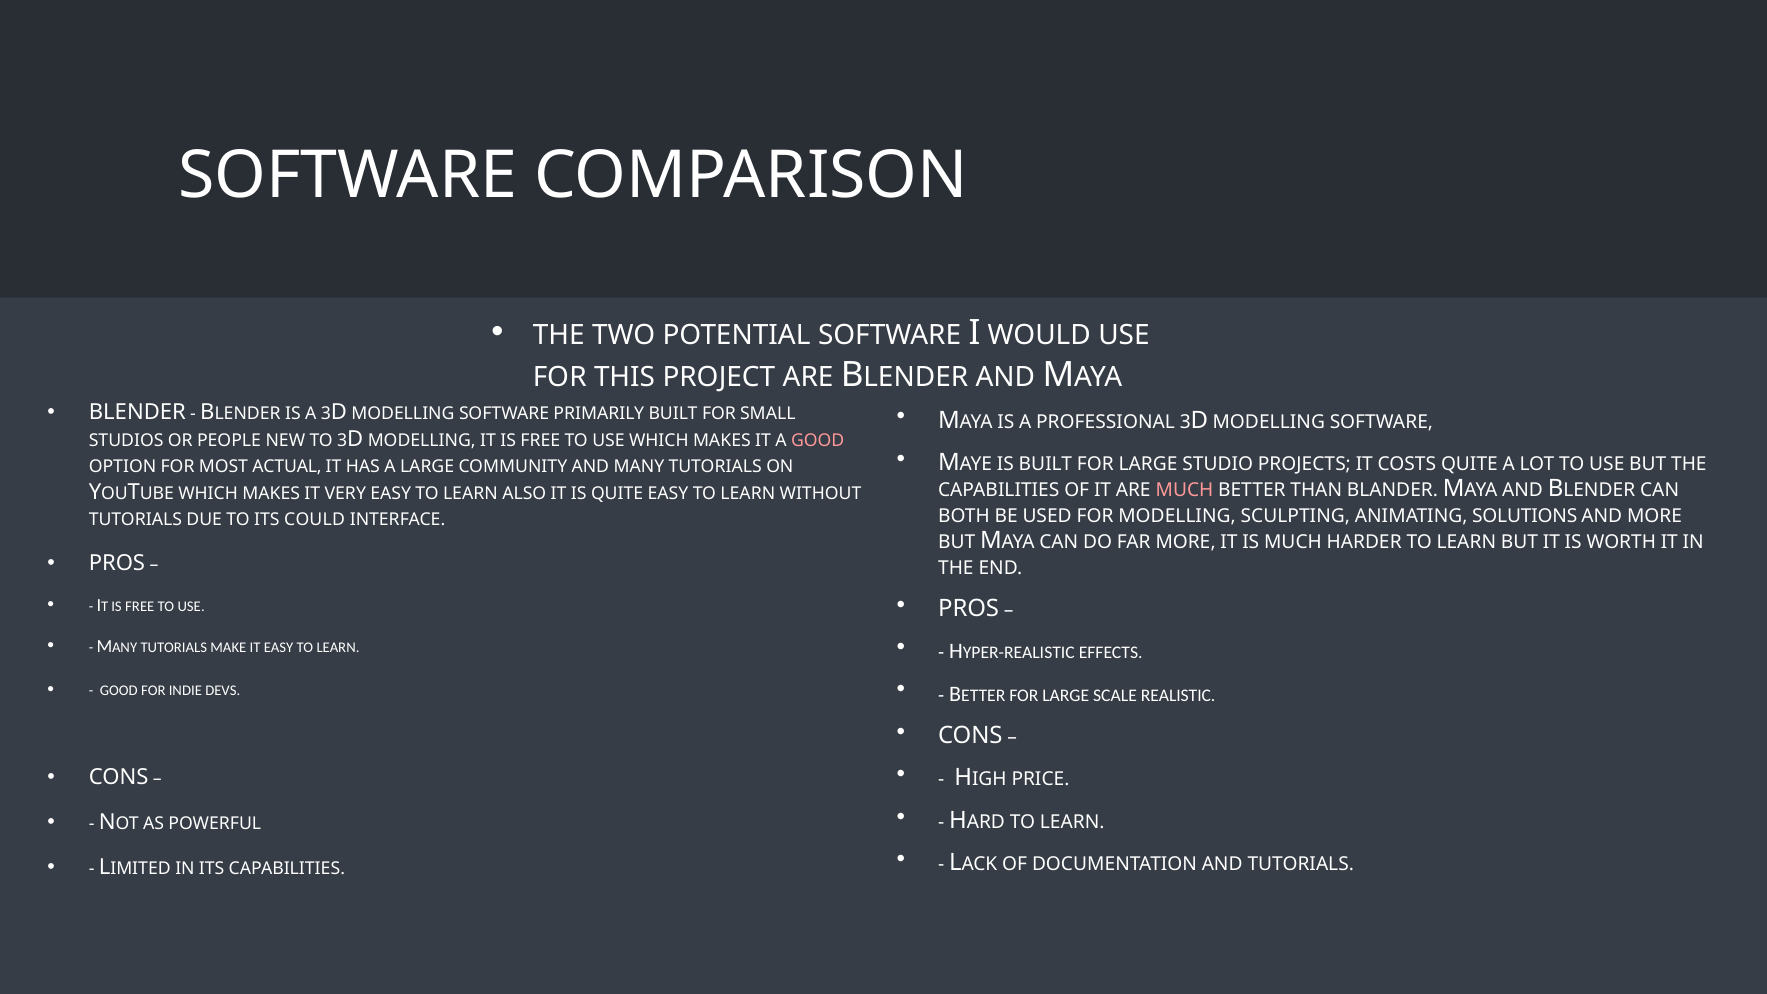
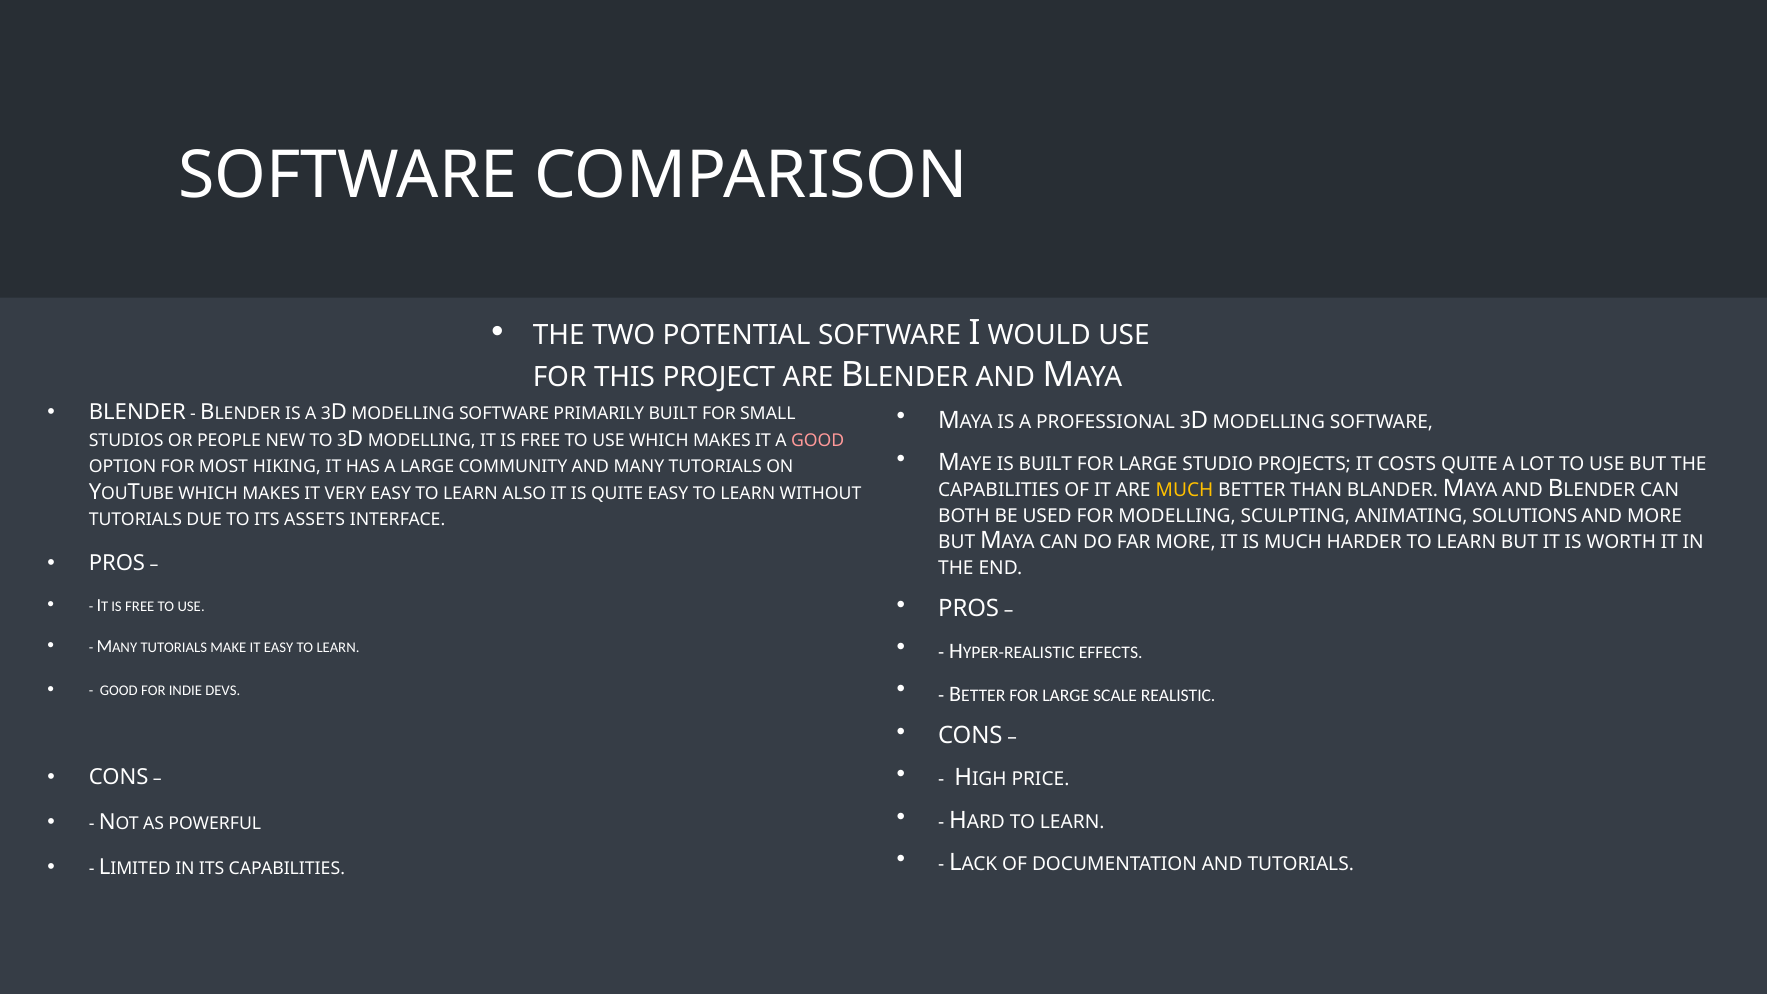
ACTUAL: ACTUAL -> HIKING (287, 467)
MUCH colour: pink -> yellow (1185, 490)
COULD: COULD -> ASSETS (315, 520)
